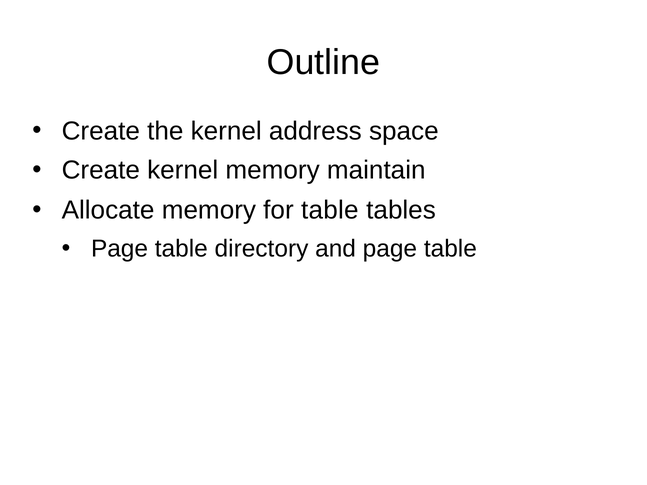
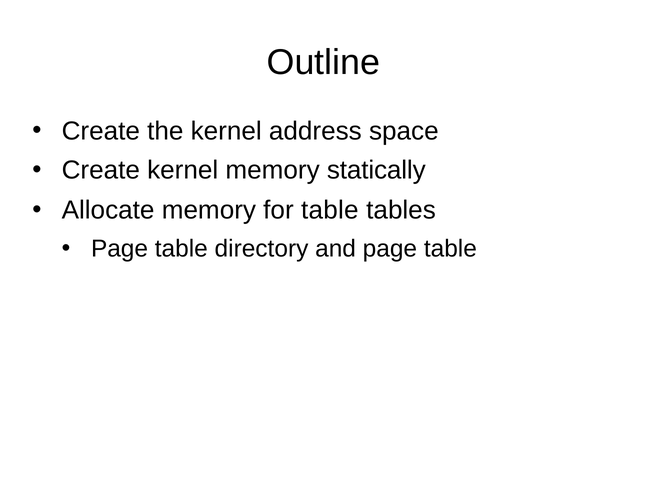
maintain: maintain -> statically (376, 170)
